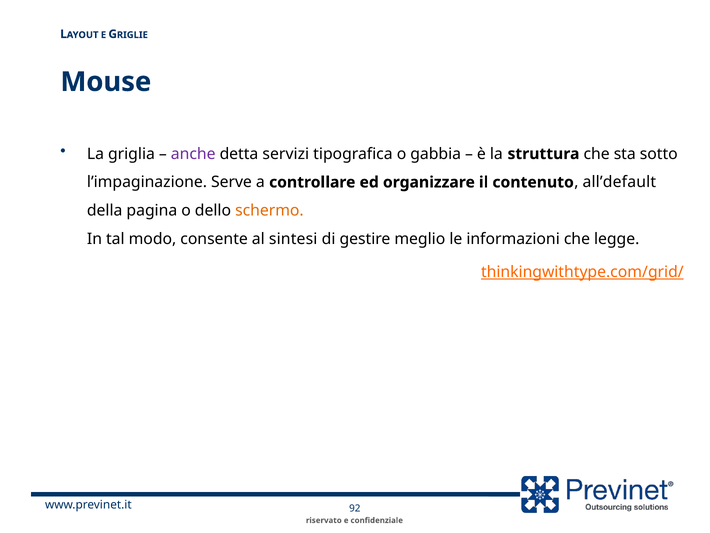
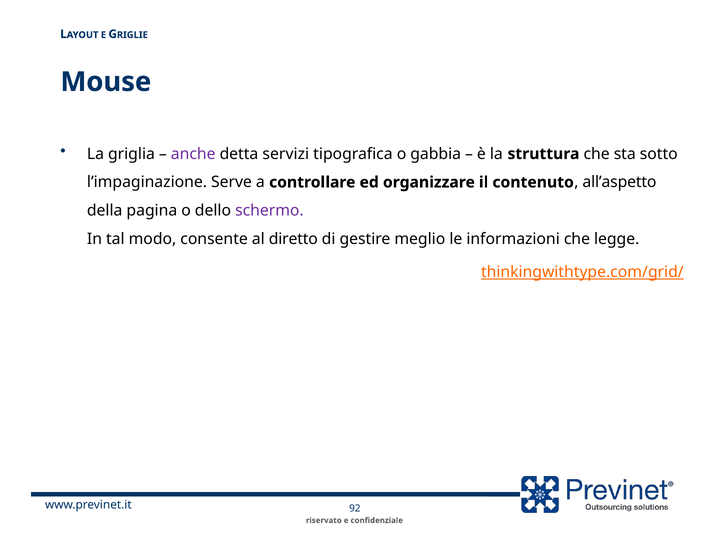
all’default: all’default -> all’aspetto (619, 182)
schermo colour: orange -> purple (269, 210)
sintesi: sintesi -> diretto (293, 239)
